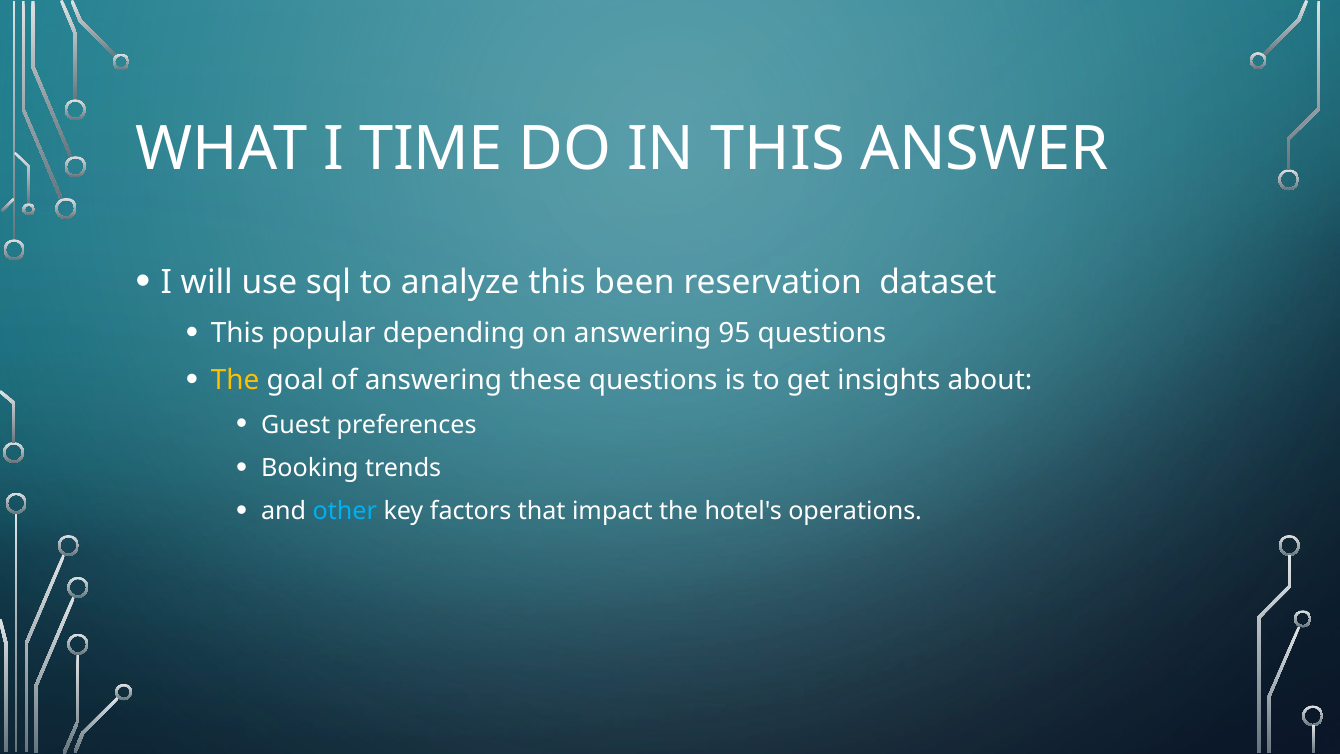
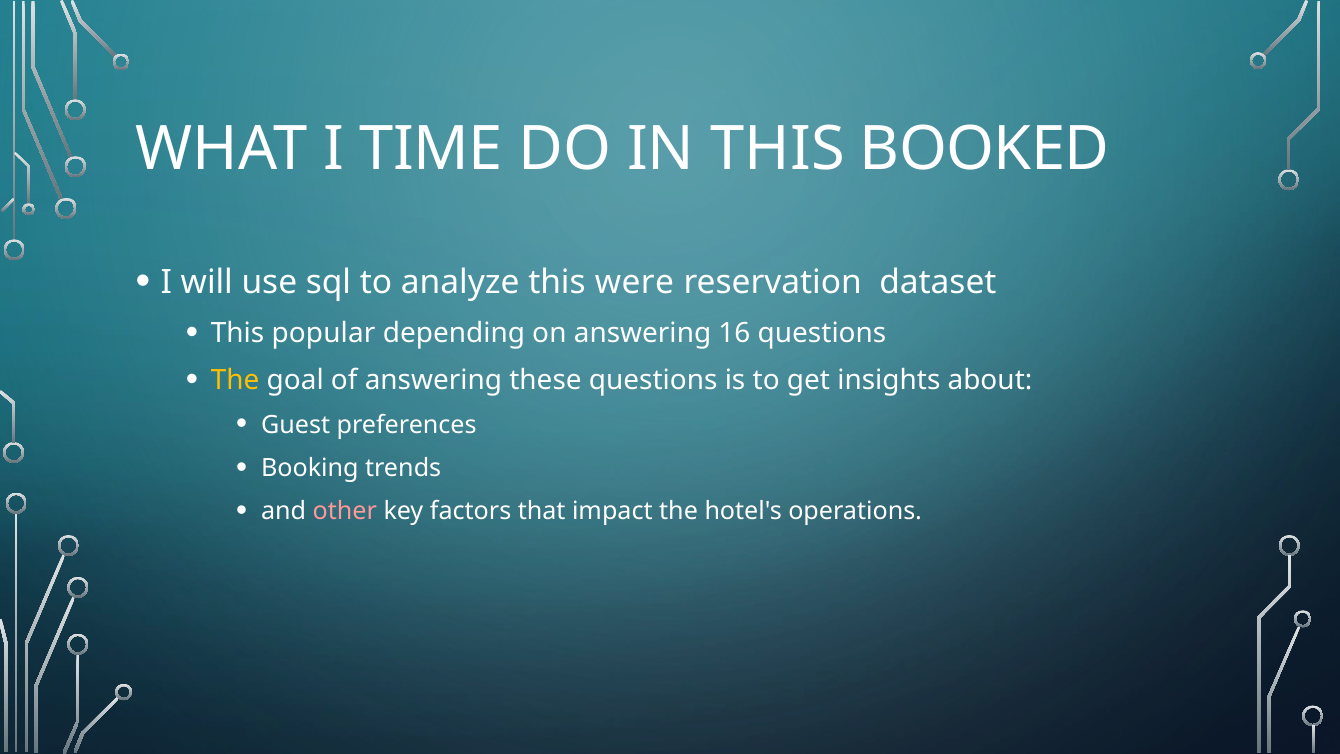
ANSWER: ANSWER -> BOOKED (985, 149)
been: been -> were (634, 283)
95: 95 -> 16 (734, 333)
other colour: light blue -> pink (345, 511)
